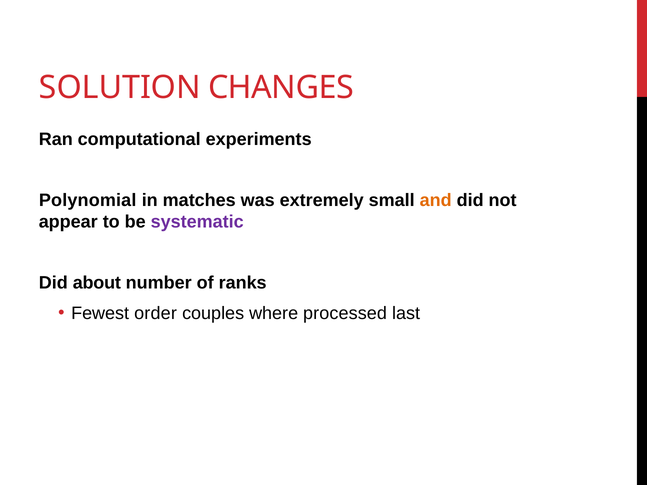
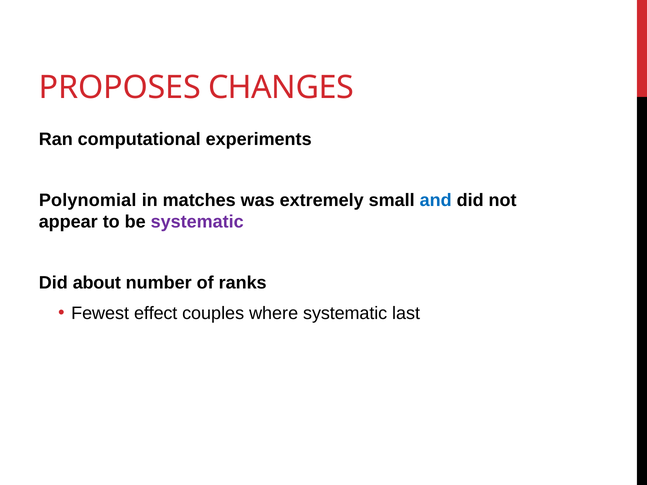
SOLUTION: SOLUTION -> PROPOSES (120, 87)
and colour: orange -> blue (436, 200)
order: order -> effect (156, 314)
where processed: processed -> systematic (345, 314)
